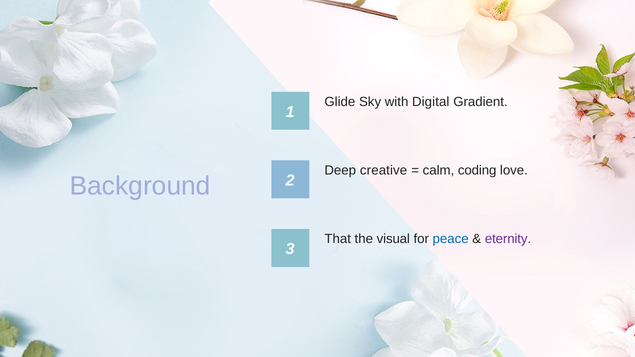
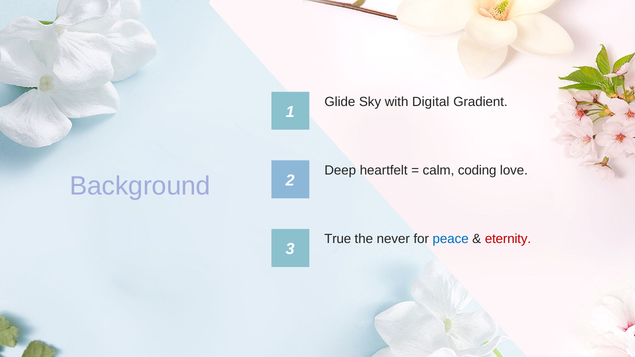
creative: creative -> heartfelt (384, 171)
That: That -> True (338, 239)
visual: visual -> never (393, 239)
eternity colour: purple -> red (508, 239)
